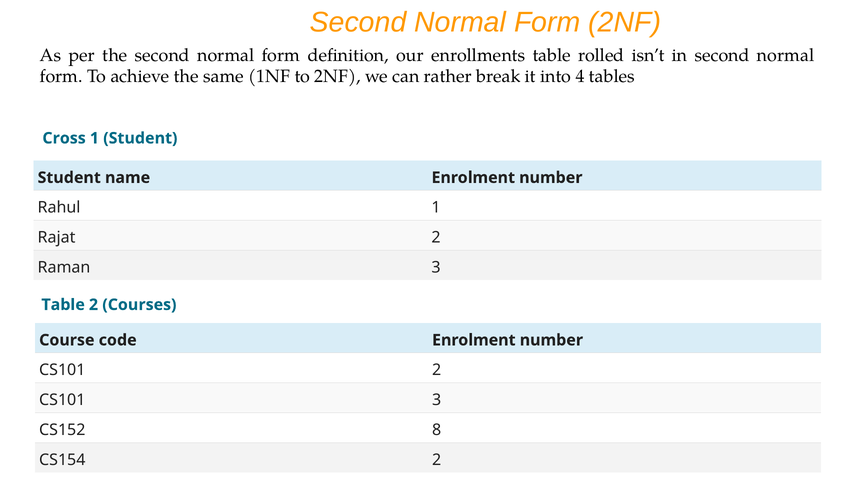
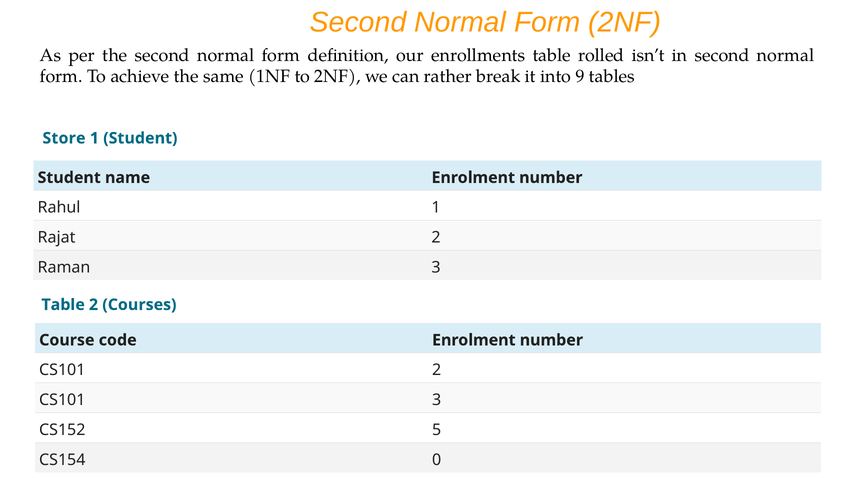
4: 4 -> 9 (580, 77)
Cross: Cross -> Store (64, 138)
8: 8 -> 5 (437, 430)
CS154 2: 2 -> 0 (437, 460)
